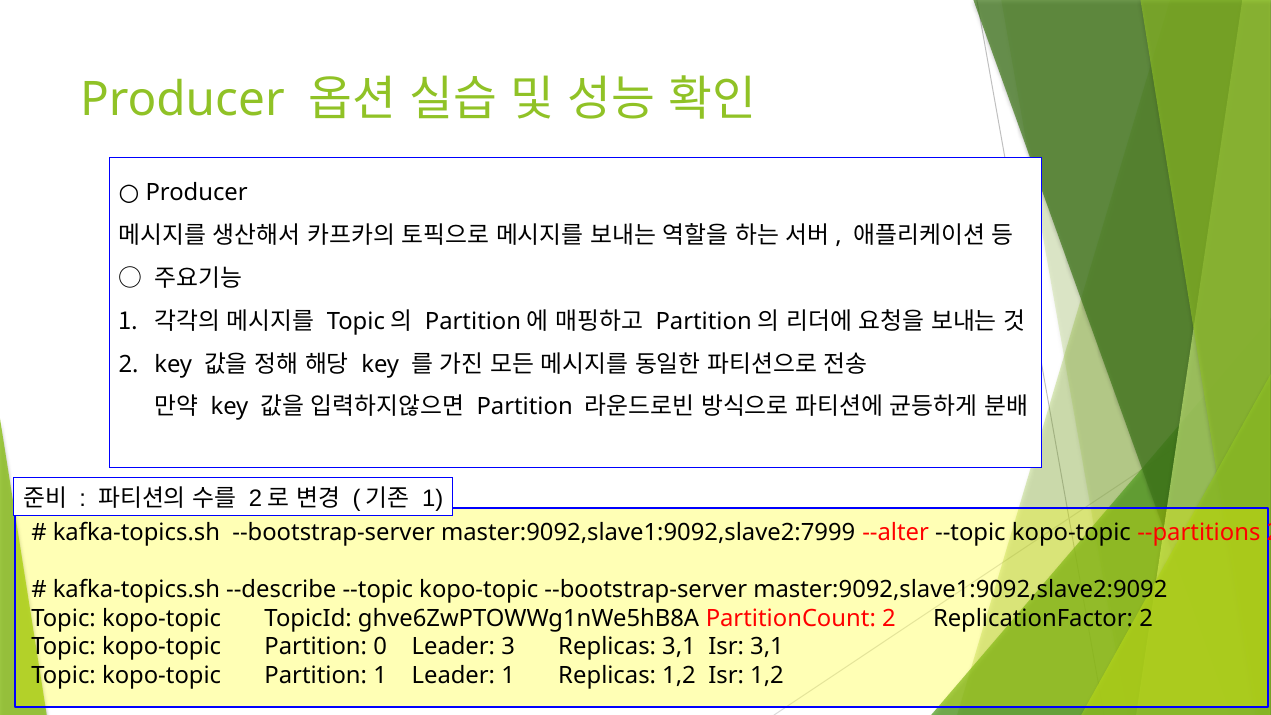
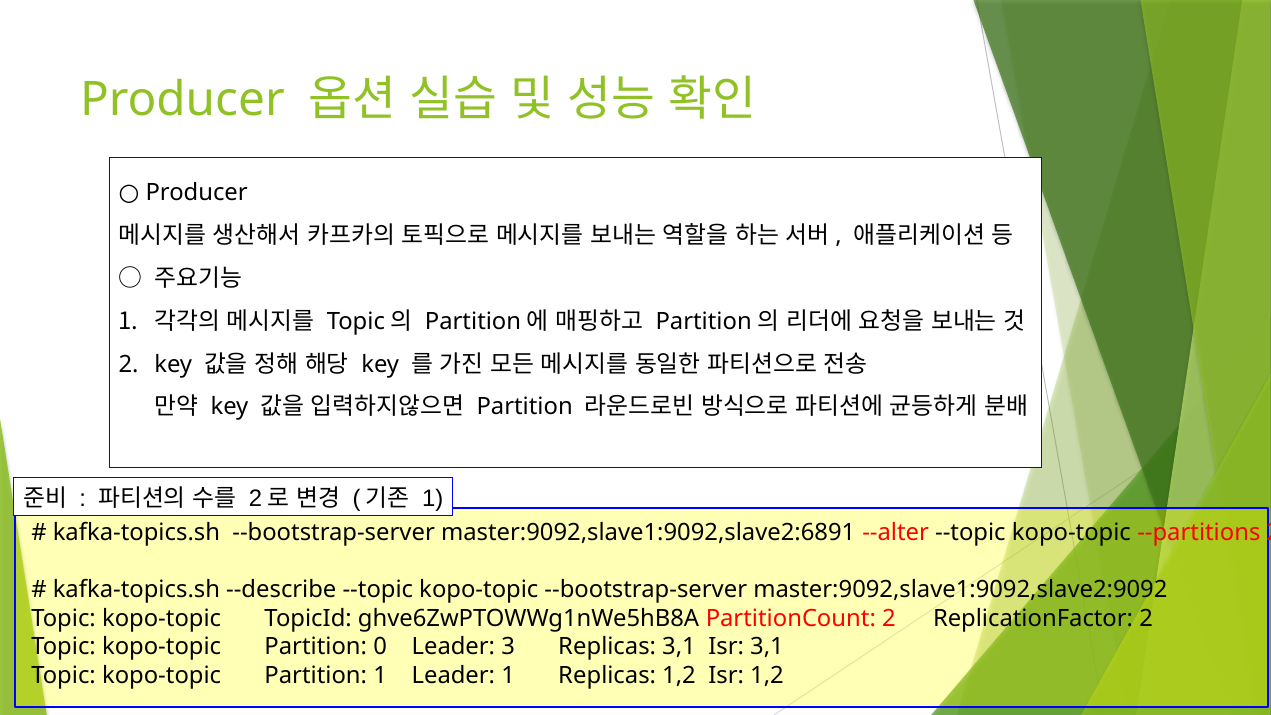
master:9092,slave1:9092,slave2:7999: master:9092,slave1:9092,slave2:7999 -> master:9092,slave1:9092,slave2:6891 (648, 533)
